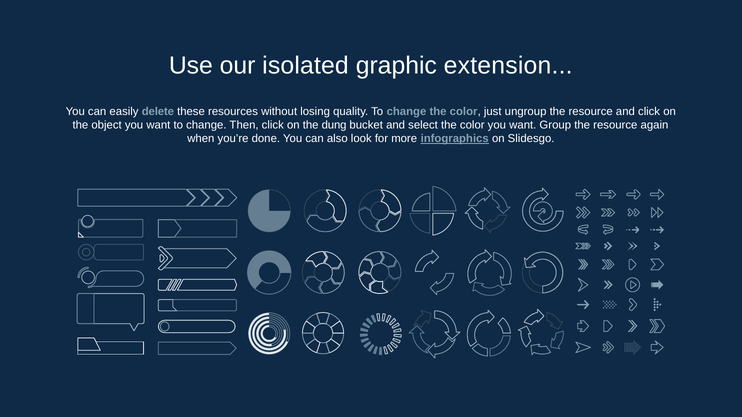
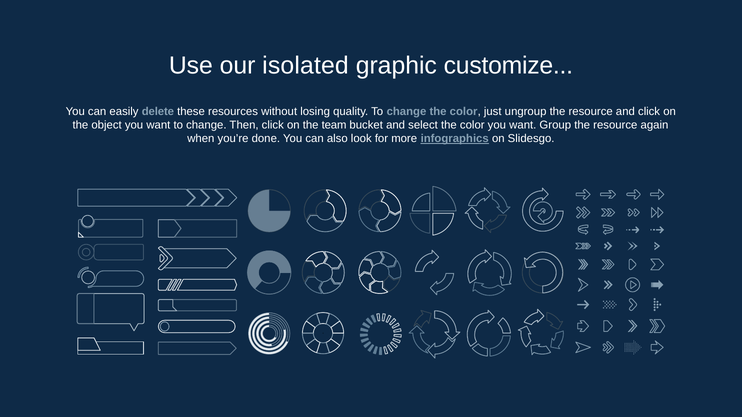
extension: extension -> customize (508, 65)
dung: dung -> team (334, 125)
